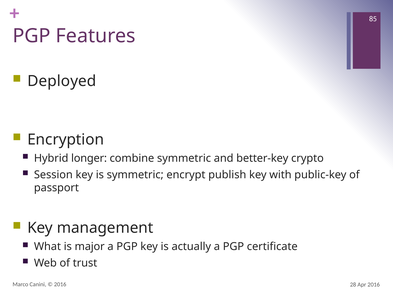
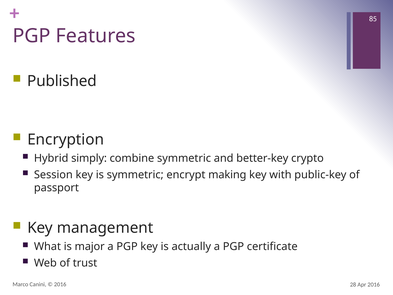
Deployed: Deployed -> Published (62, 81)
longer: longer -> simply (89, 158)
publish: publish -> making (227, 175)
